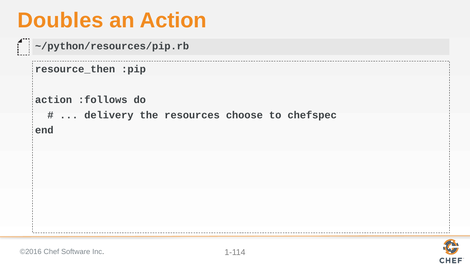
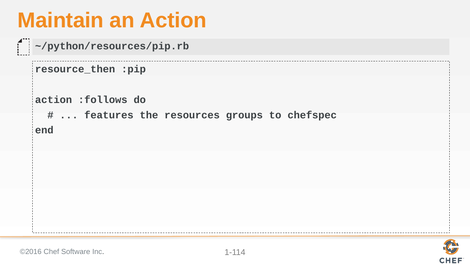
Doubles: Doubles -> Maintain (61, 20)
delivery: delivery -> features (109, 115)
choose: choose -> groups (244, 115)
